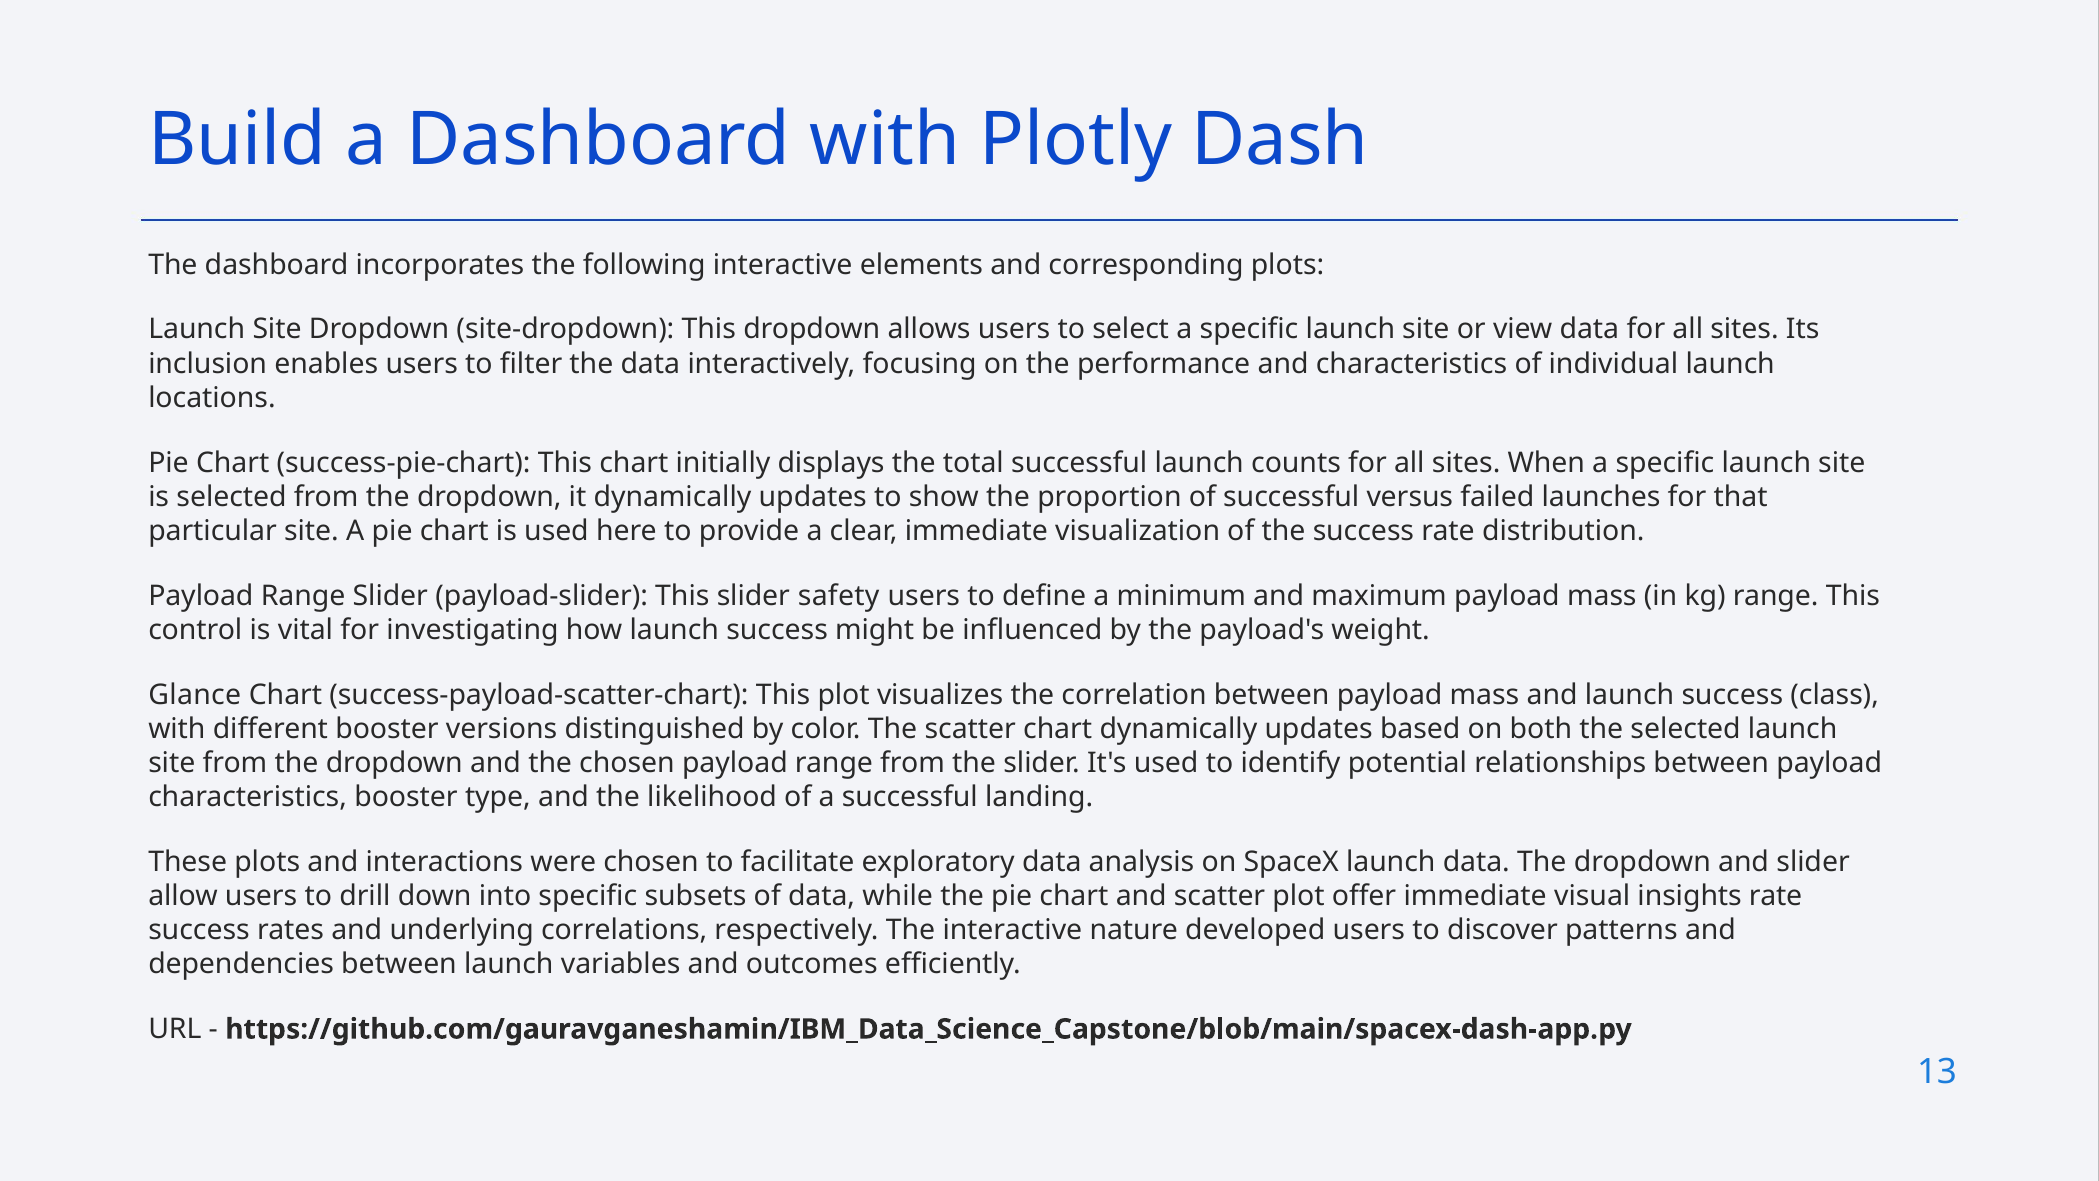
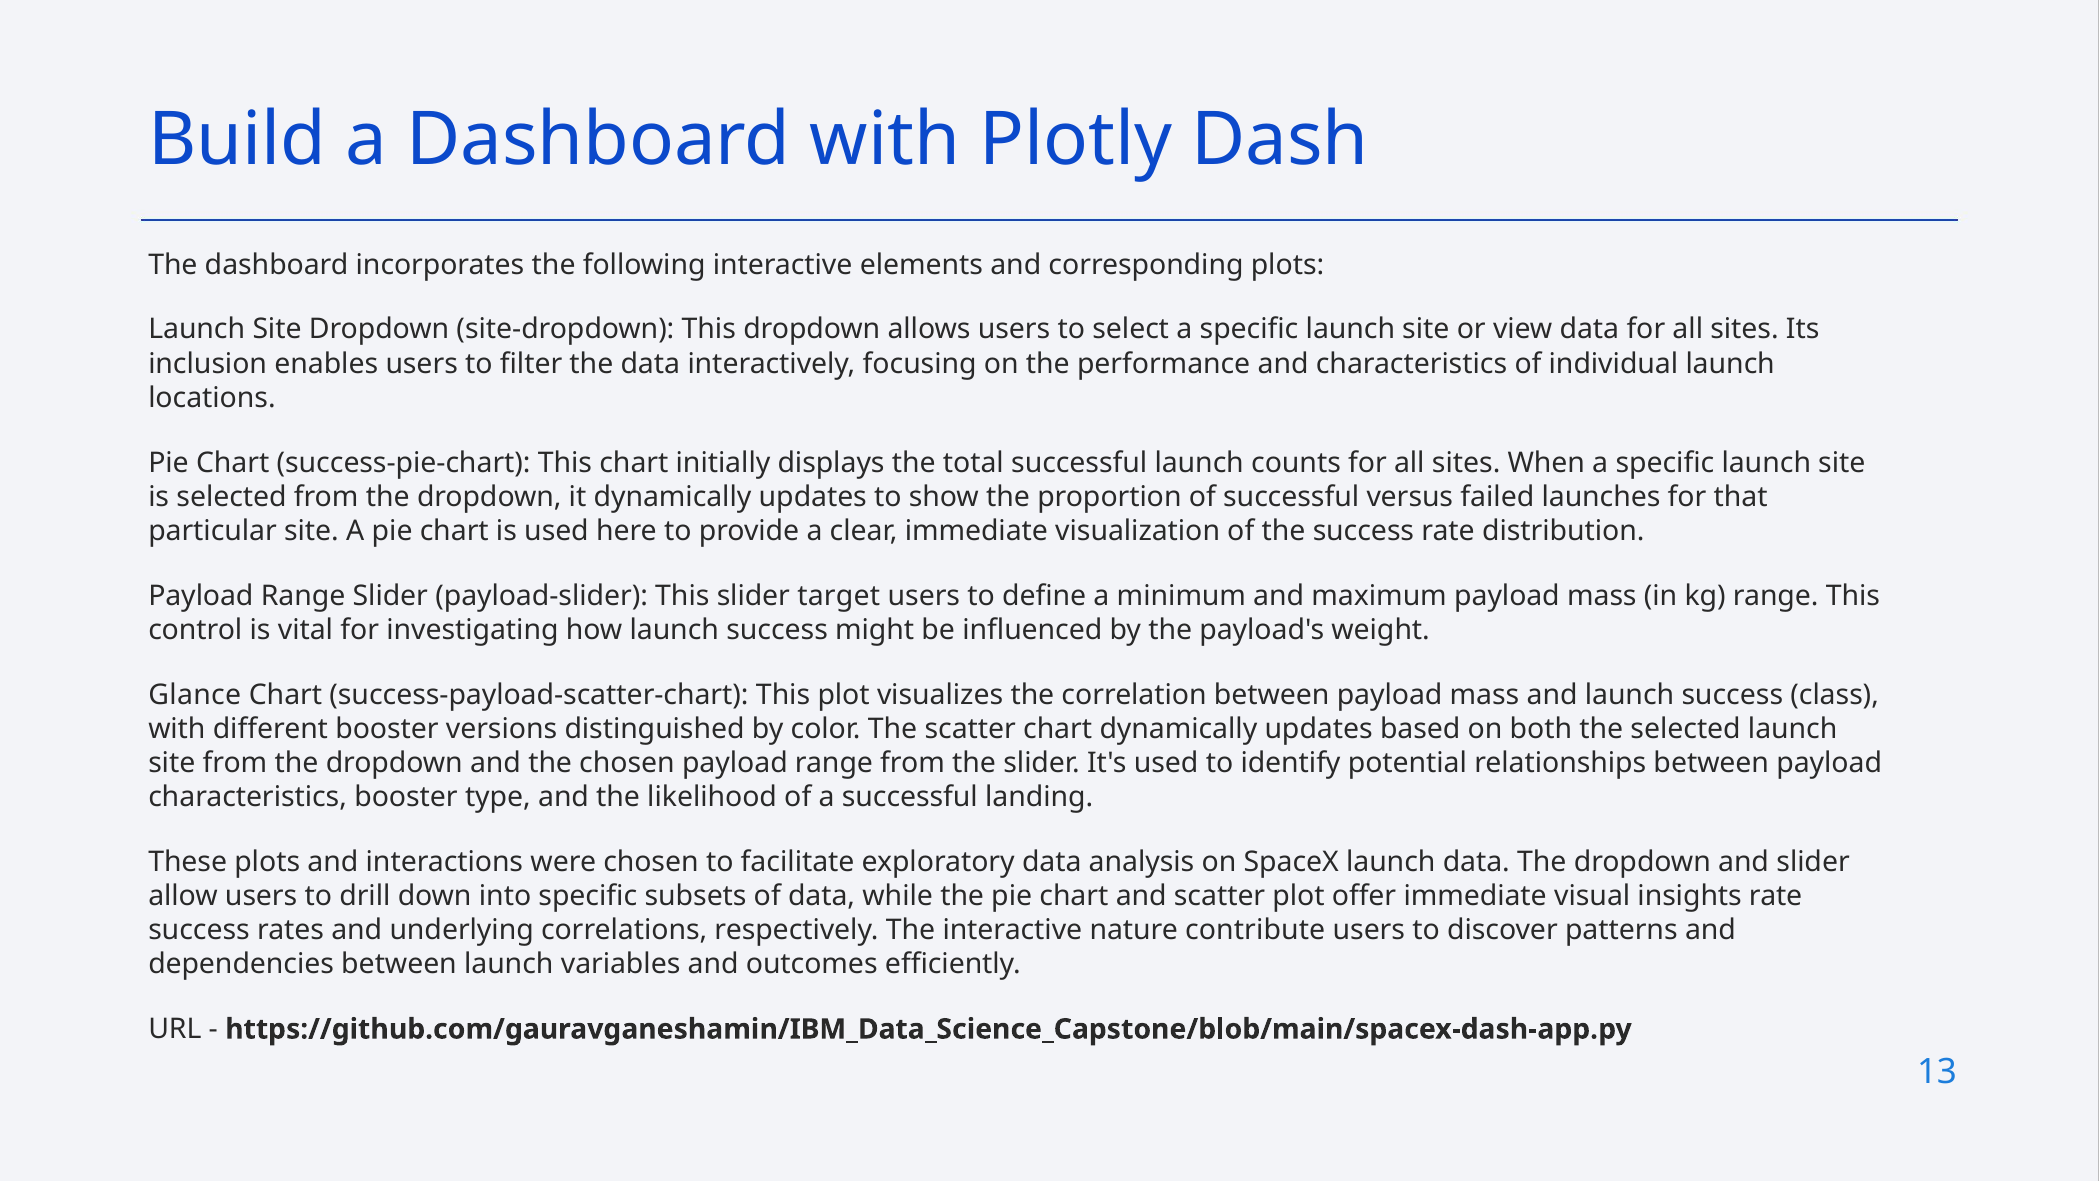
safety: safety -> target (839, 596)
developed: developed -> contribute (1255, 930)
